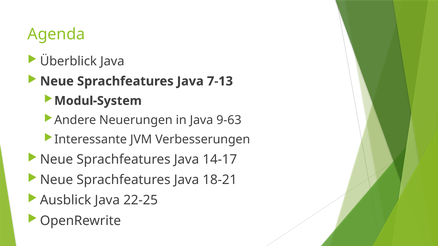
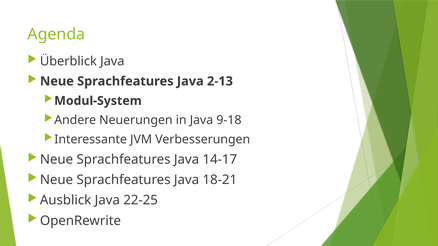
7-13: 7-13 -> 2-13 (220, 81)
9-63: 9-63 -> 9-18 (229, 120)
